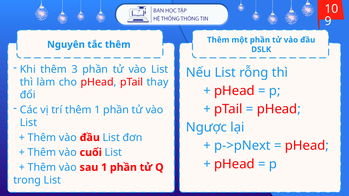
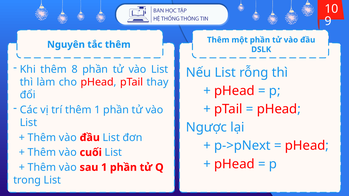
3: 3 -> 8 (75, 69)
